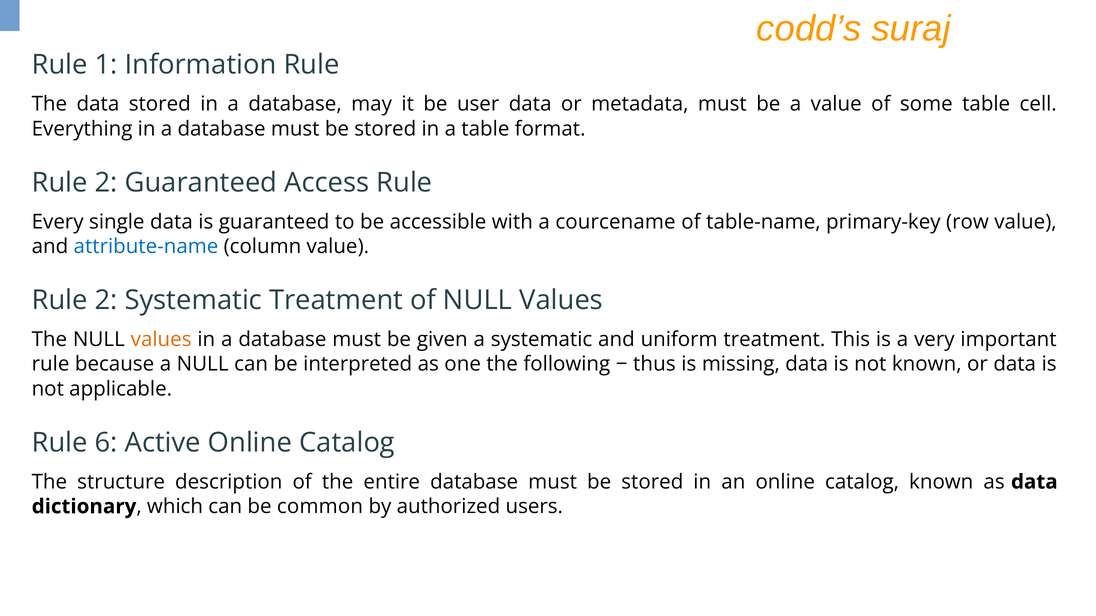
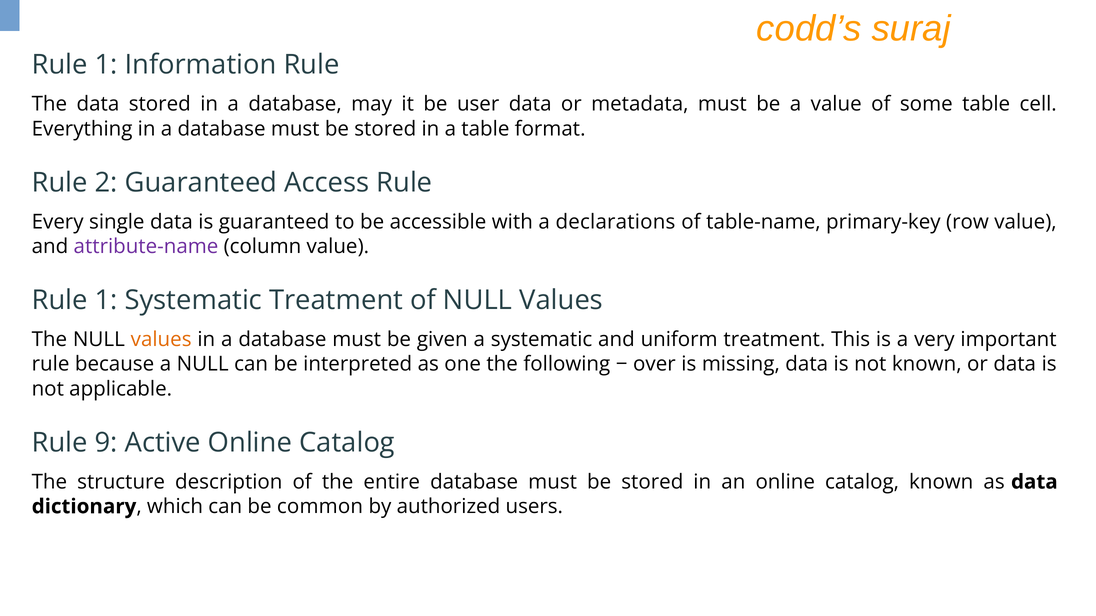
courcename: courcename -> declarations (615, 222)
attribute-name colour: blue -> purple (146, 247)
2: 2 -> 1 (106, 301)
thus: thus -> over (654, 364)
6: 6 -> 9 (106, 443)
